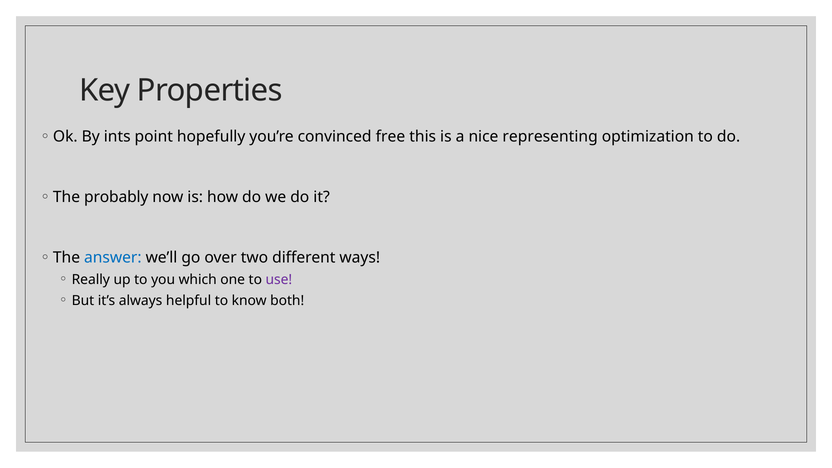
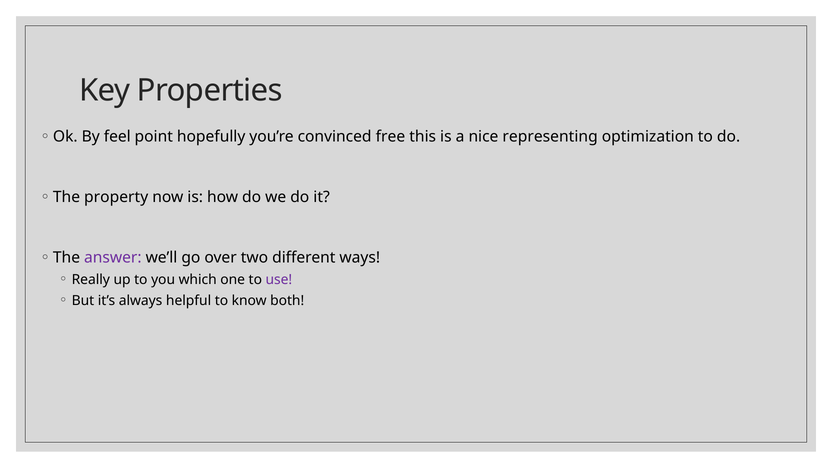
ints: ints -> feel (117, 137)
probably: probably -> property (116, 197)
answer colour: blue -> purple (113, 258)
